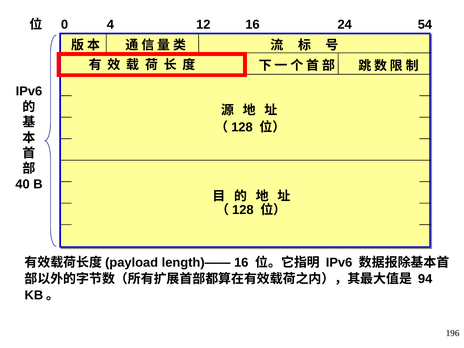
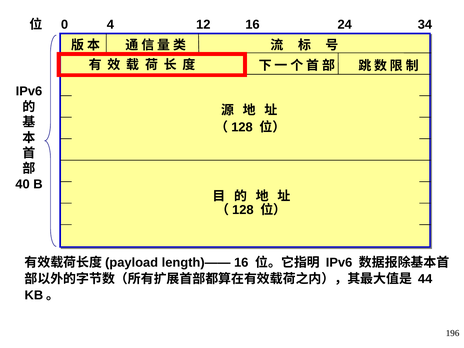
54: 54 -> 34 (425, 25)
94: 94 -> 44 (425, 279)
